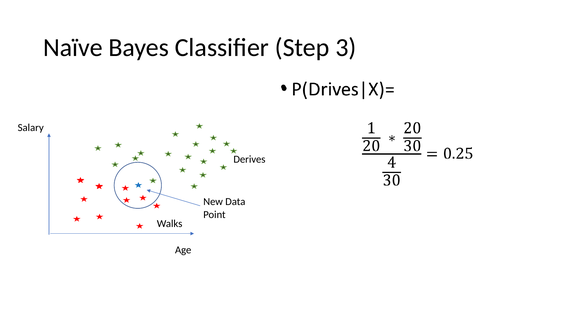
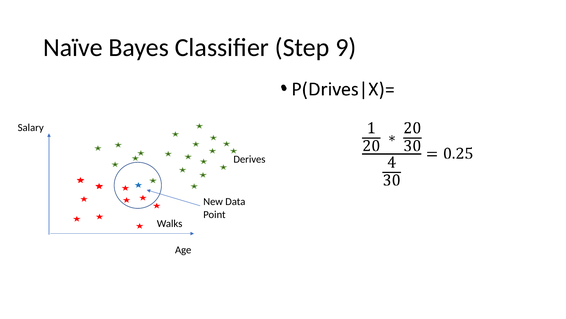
3: 3 -> 9 (346, 48)
